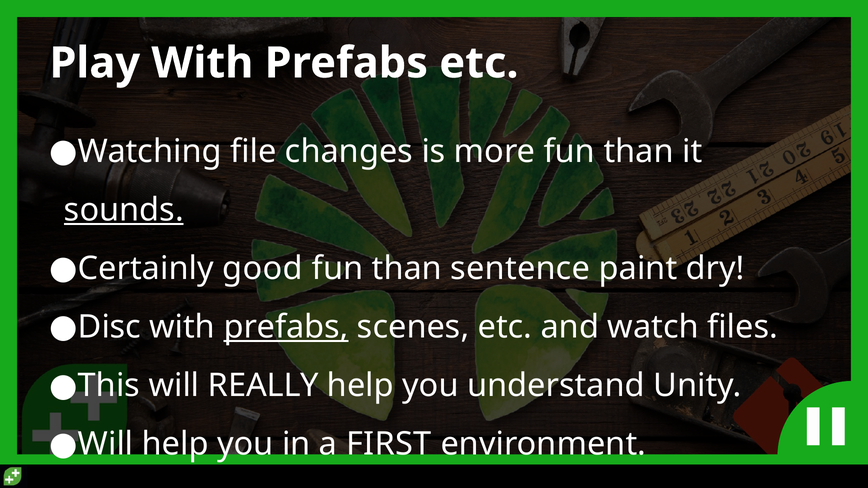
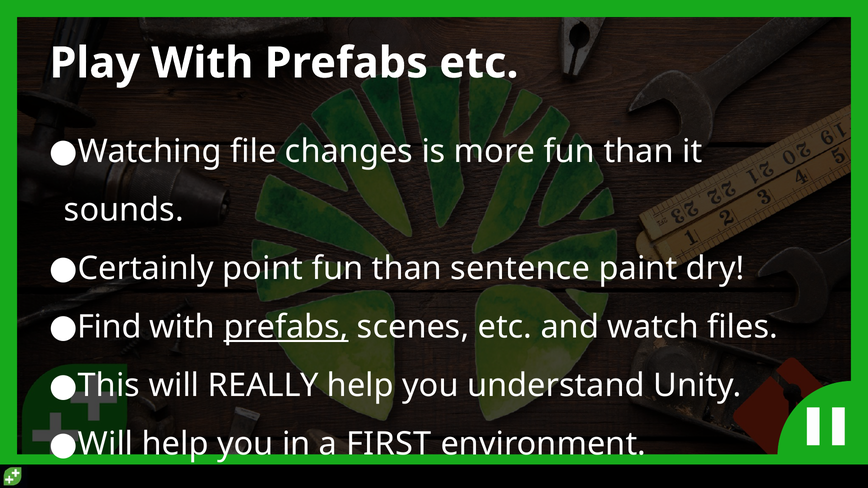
sounds underline: present -> none (124, 210)
good: good -> point (263, 269)
Disc: Disc -> Find (110, 327)
